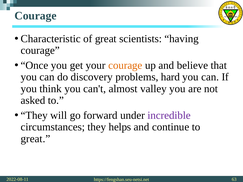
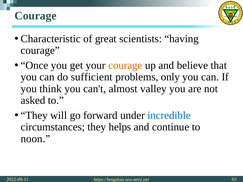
discovery: discovery -> sufficient (92, 77)
hard: hard -> only (170, 77)
incredible colour: purple -> blue (169, 116)
great: great -> noon (35, 139)
